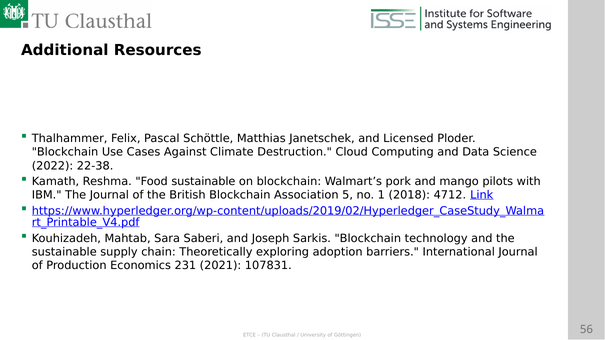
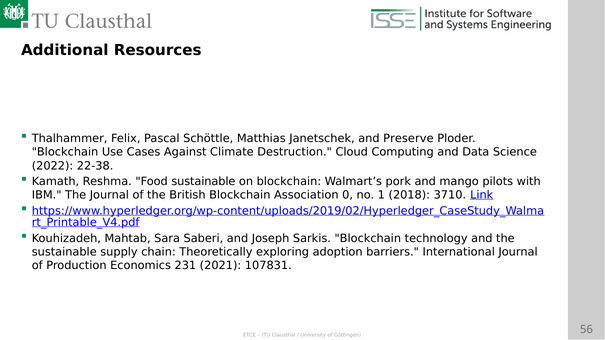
Licensed: Licensed -> Preserve (408, 139)
5: 5 -> 0 (348, 195)
4712: 4712 -> 3710 (450, 195)
